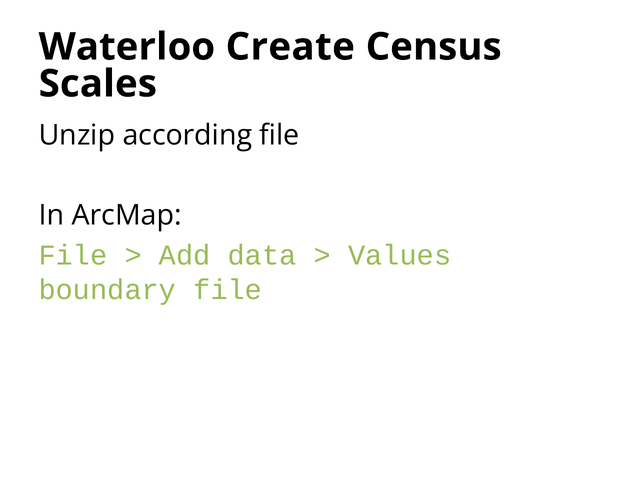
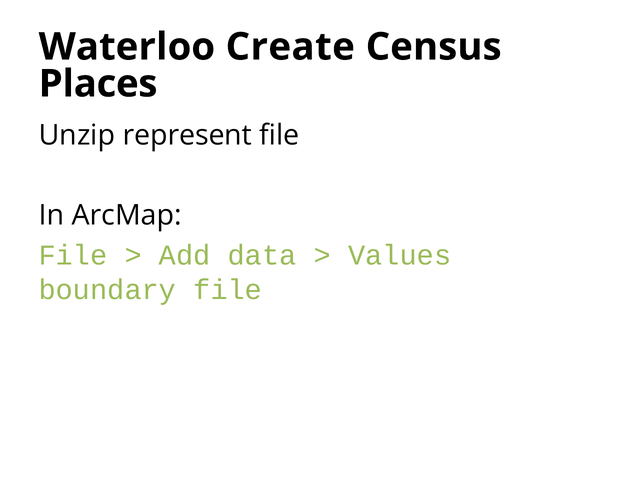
Scales: Scales -> Places (98, 84)
according: according -> represent (187, 135)
